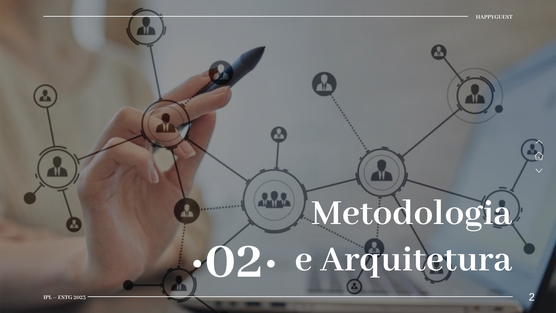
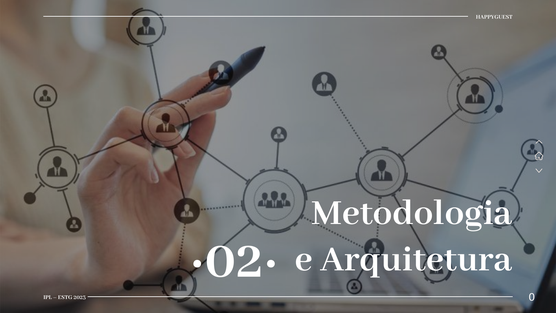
2: 2 -> 0 (532, 297)
